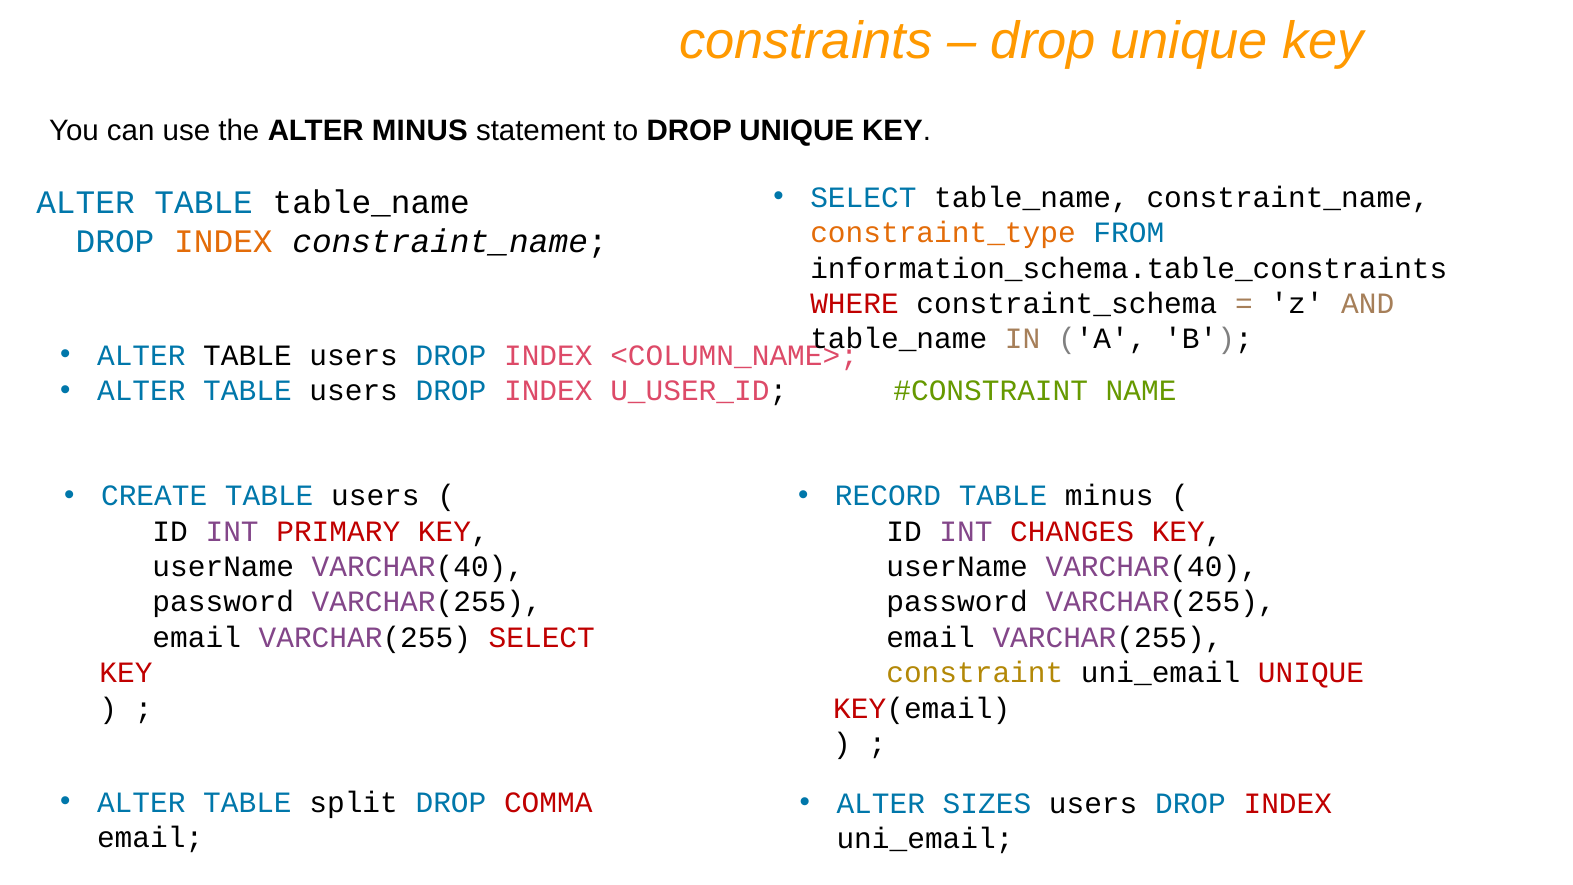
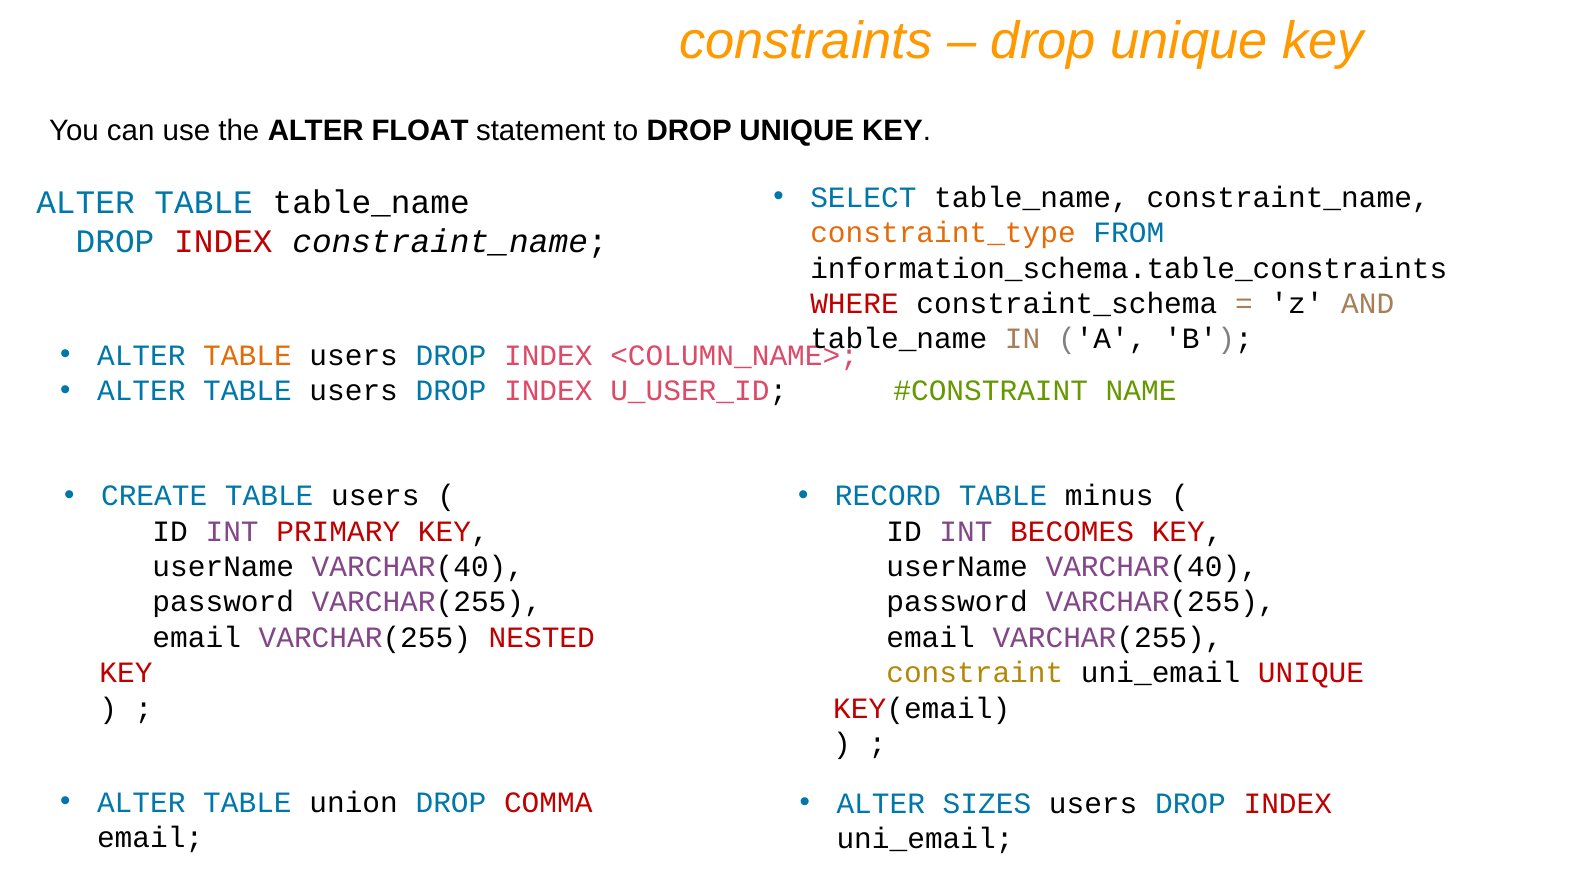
ALTER MINUS: MINUS -> FLOAT (420, 131)
INDEX colour: orange -> red (223, 242)
TABLE colour: black -> orange (247, 356)
CHANGES: CHANGES -> BECOMES (1072, 531)
VARCHAR(255 SELECT: SELECT -> NESTED (542, 637)
split: split -> union (354, 802)
